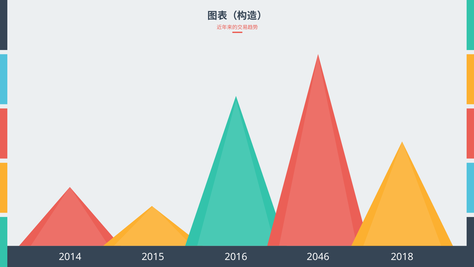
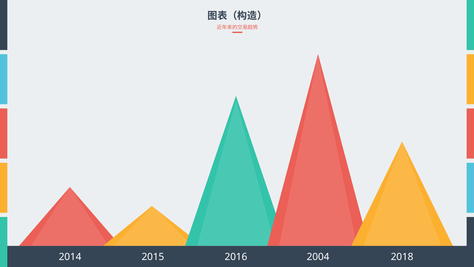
2046: 2046 -> 2004 (318, 257)
